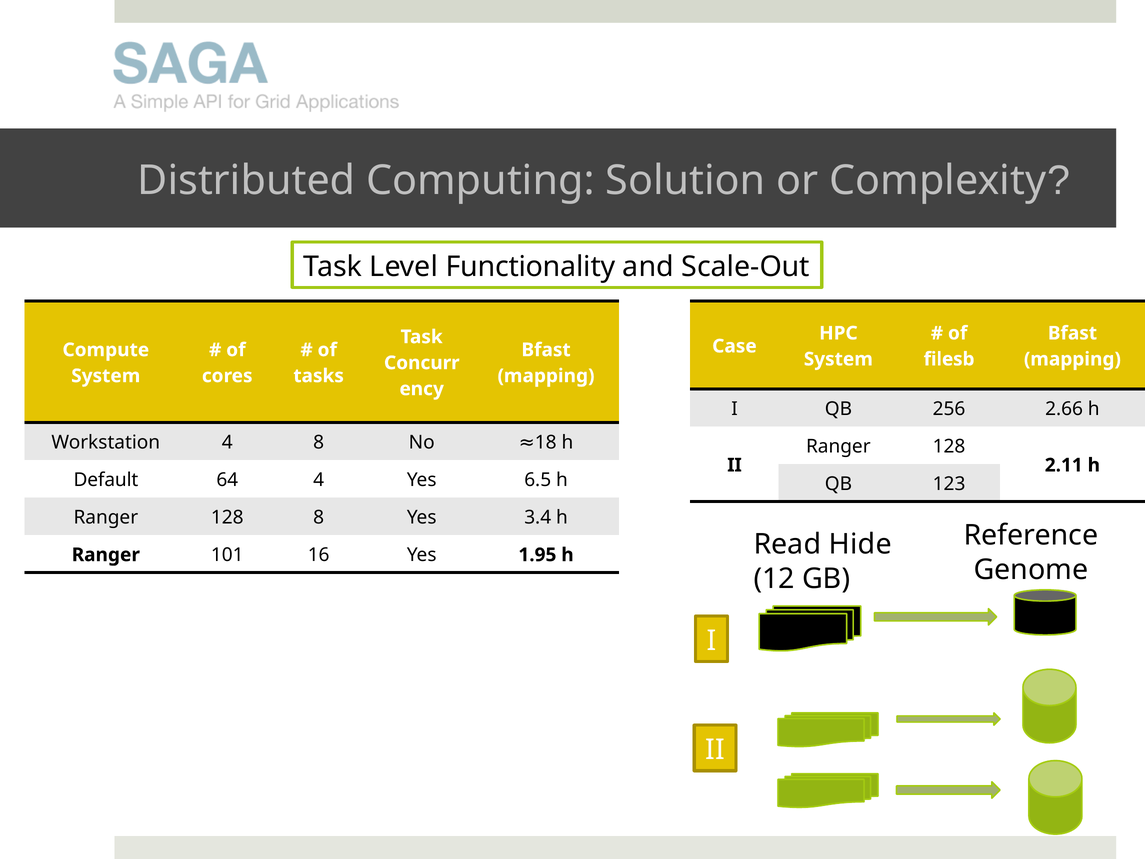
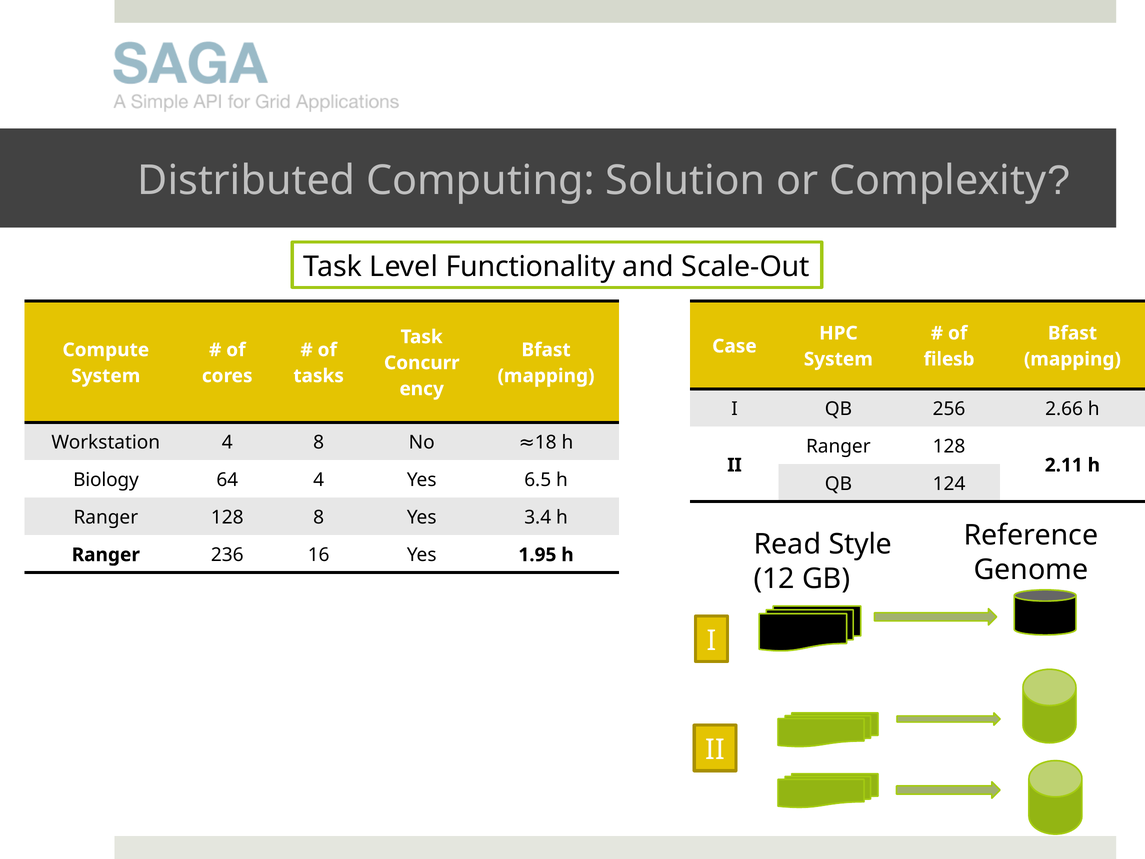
Default: Default -> Biology (106, 480)
123: 123 -> 124 (949, 484)
Hide: Hide -> Style (860, 544)
101: 101 -> 236 (227, 555)
